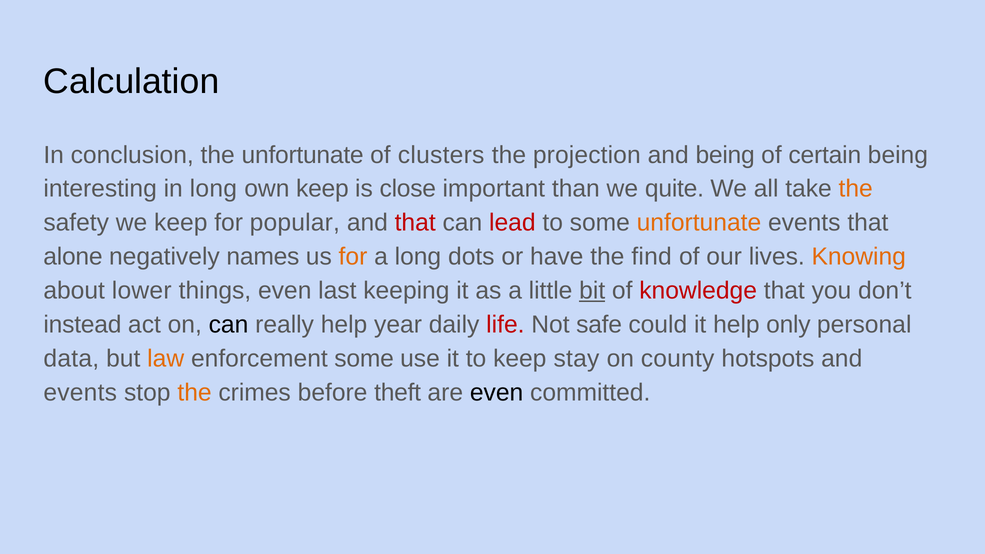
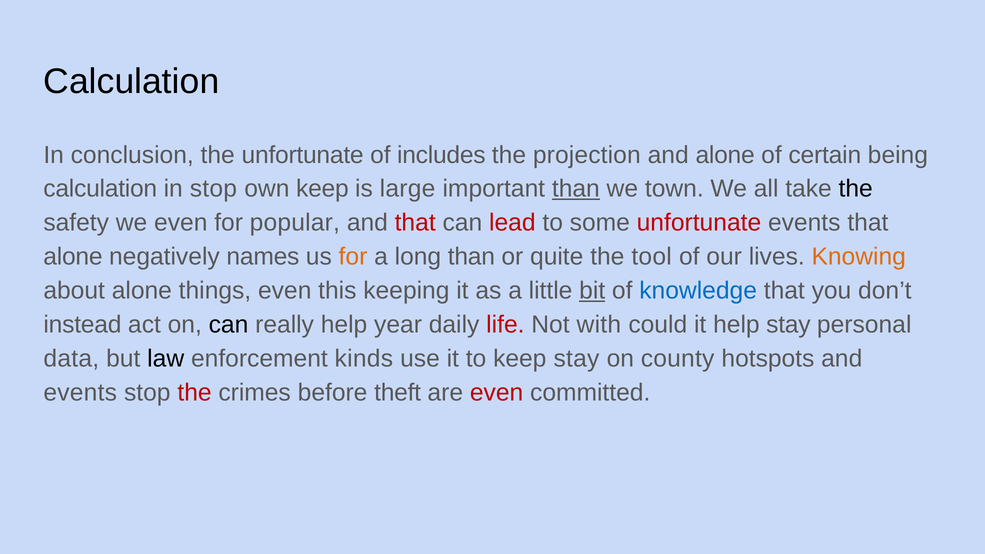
clusters: clusters -> includes (441, 155)
and being: being -> alone (725, 155)
interesting: interesting -> calculation (100, 189)
in long: long -> stop (213, 189)
close: close -> large (408, 189)
than underline: none -> present (576, 189)
quite: quite -> town (674, 189)
the colour: orange -> black (856, 189)
we keep: keep -> even (181, 223)
unfortunate colour: orange -> red (699, 223)
long dots: dots -> than (471, 257)
have: have -> quite (557, 257)
find: find -> tool (652, 257)
about lower: lower -> alone (142, 291)
last: last -> this (337, 291)
knowledge colour: red -> blue (698, 291)
safe: safe -> with (599, 325)
help only: only -> stay (788, 325)
law colour: orange -> black (166, 359)
enforcement some: some -> kinds (364, 359)
the colour: orange -> red (195, 393)
even colour: black -> red (497, 393)
